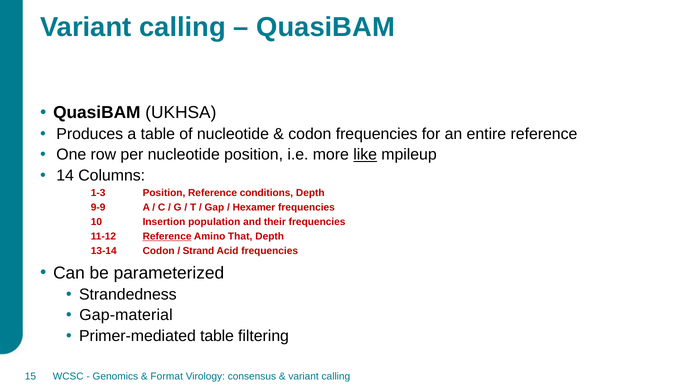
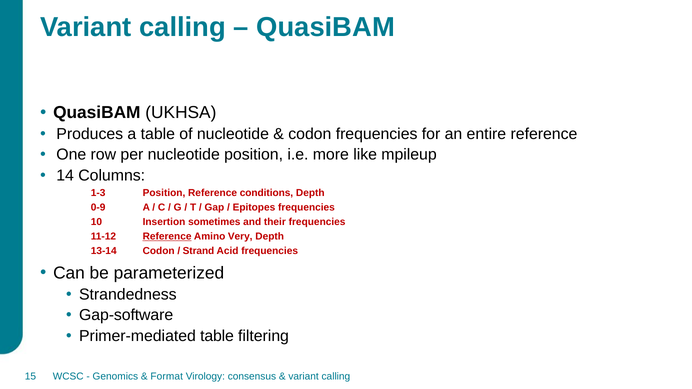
like underline: present -> none (365, 155)
9-9: 9-9 -> 0-9 (98, 208)
Hexamer: Hexamer -> Epitopes (254, 208)
population: population -> sometimes (214, 222)
That: That -> Very (240, 237)
Gap-material: Gap-material -> Gap-software (126, 315)
